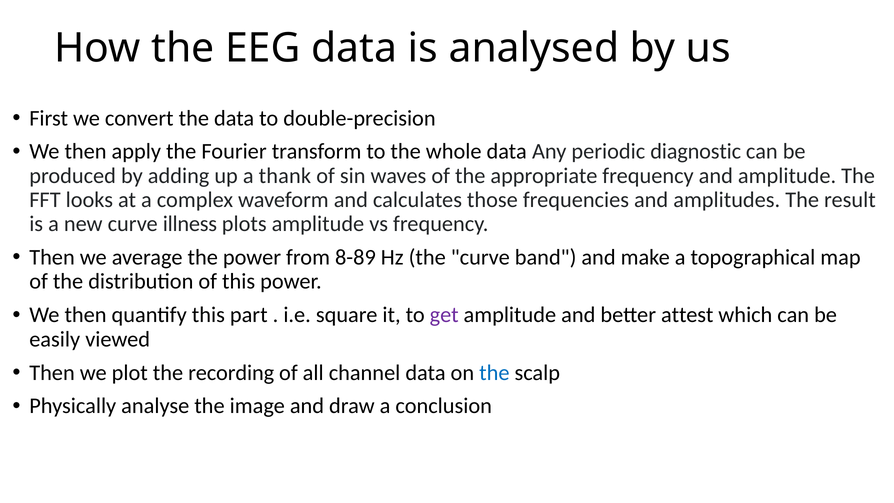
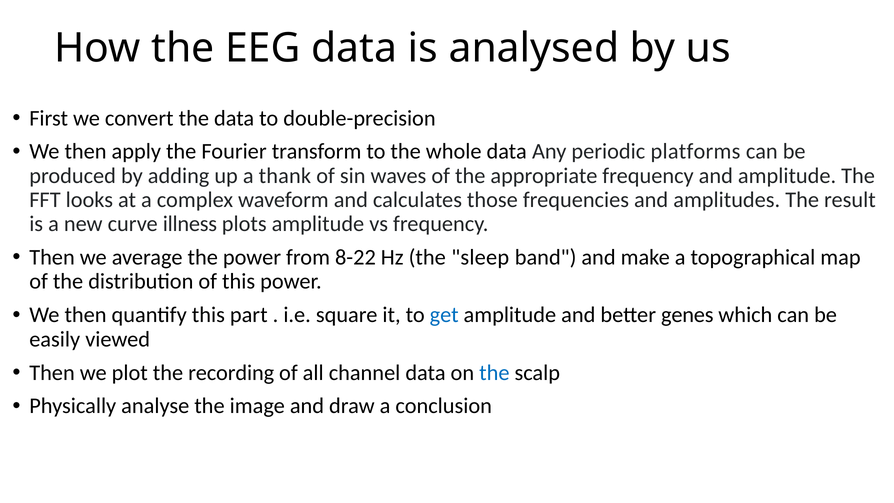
diagnostic: diagnostic -> platforms (695, 152)
8-89: 8-89 -> 8-22 (355, 257)
the curve: curve -> sleep (480, 257)
get colour: purple -> blue (444, 315)
attest: attest -> genes (687, 315)
